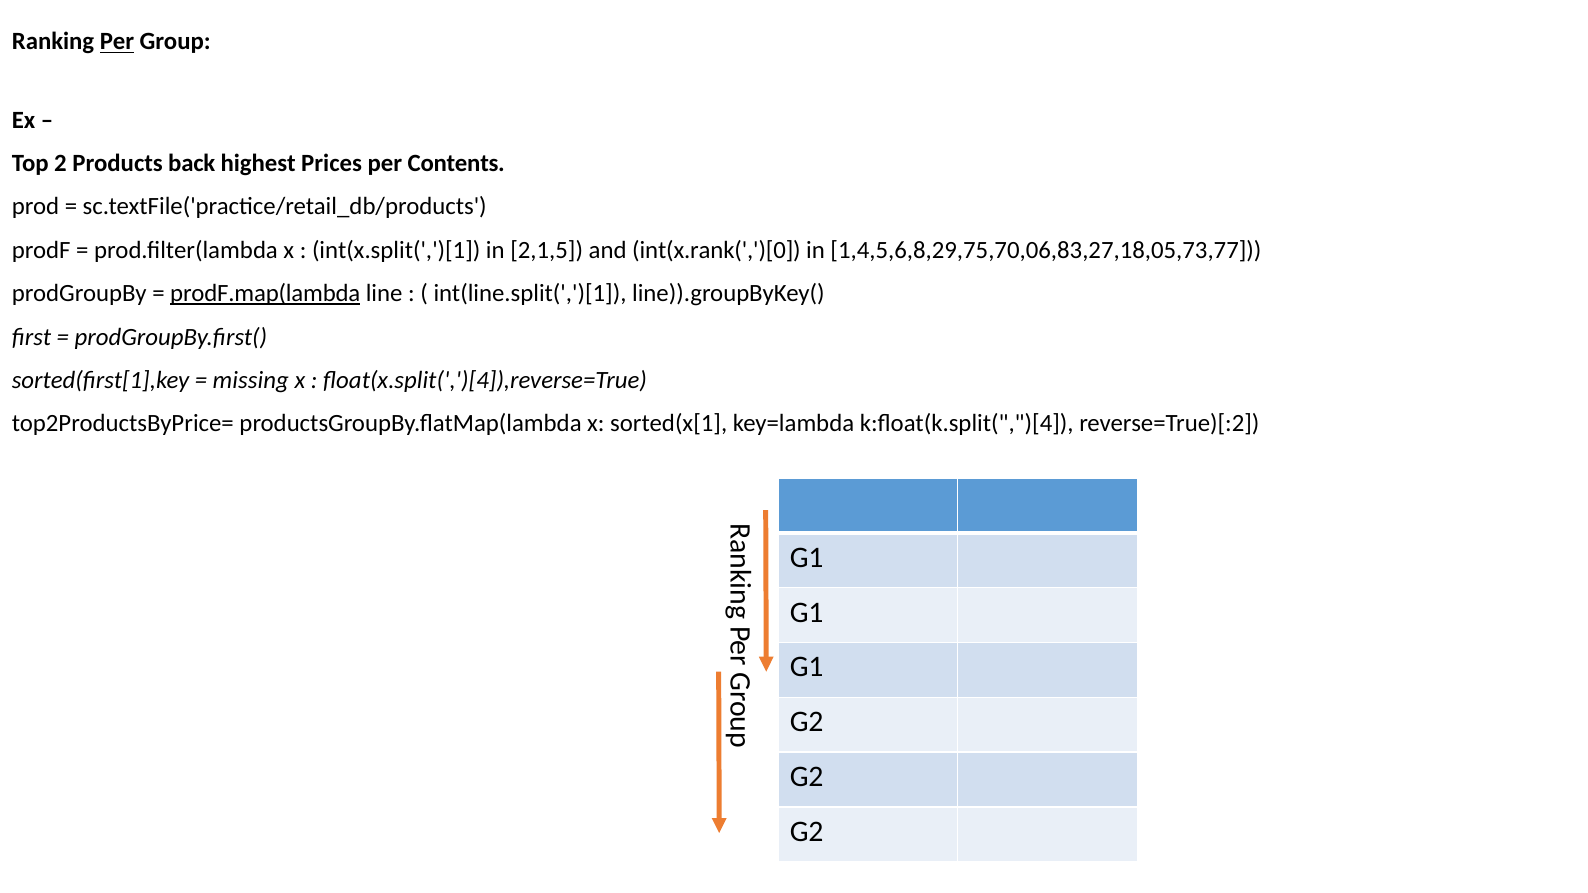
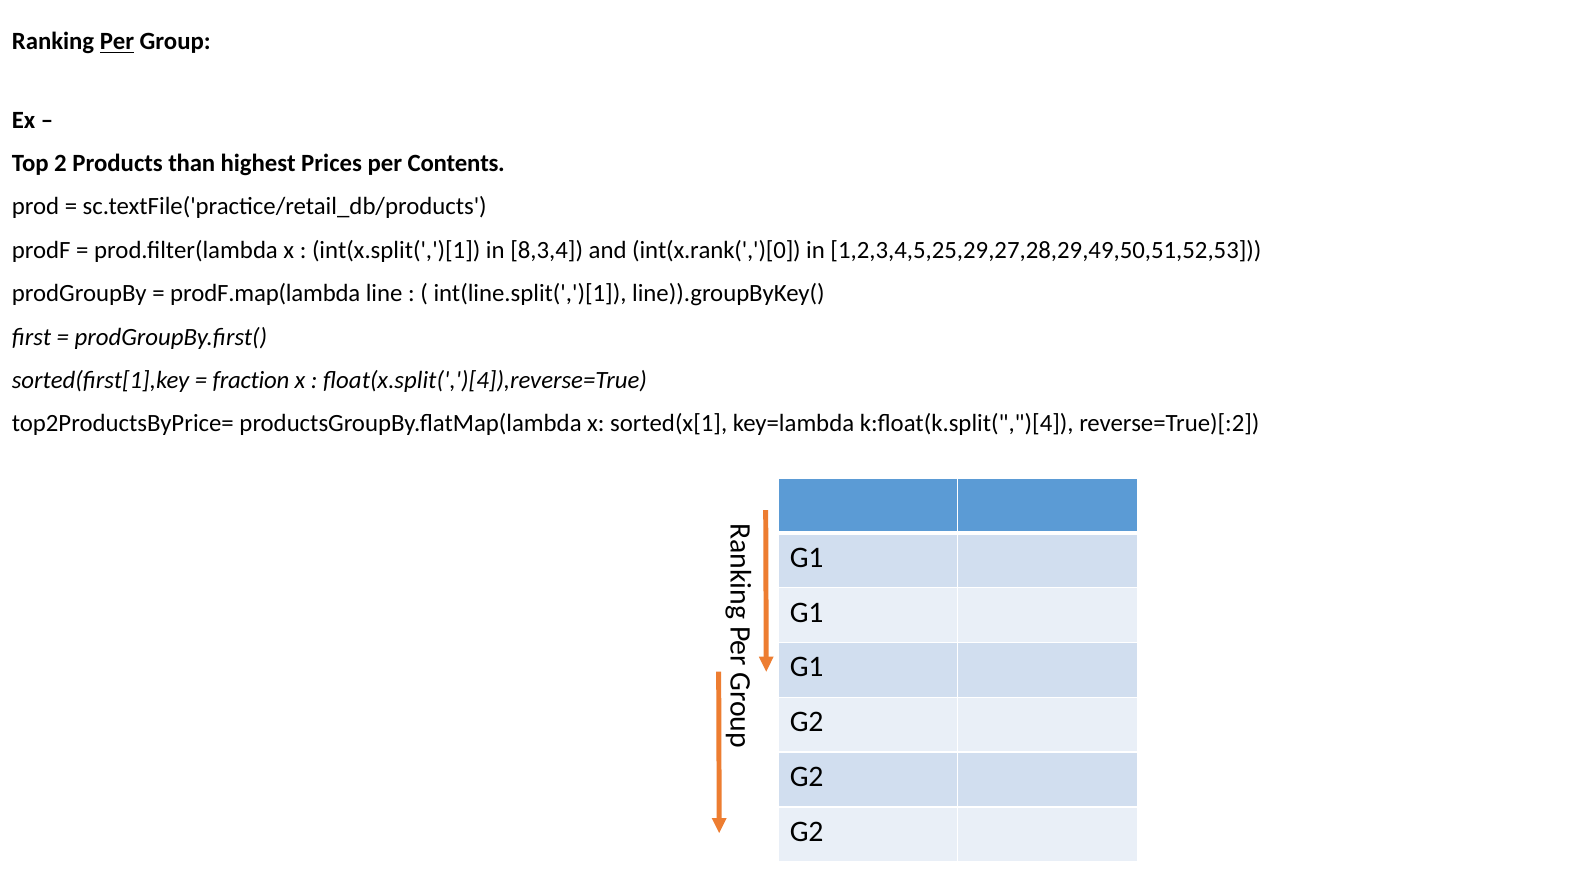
back: back -> than (192, 163)
2,1,5: 2,1,5 -> 8,3,4 (547, 250)
1,4,5,6,8,29,75,70,06,83,27,18,05,73,77: 1,4,5,6,8,29,75,70,06,83,27,18,05,73,77 -> 1,2,3,4,5,25,29,27,28,29,49,50,51,52,53 (1046, 250)
prodF.map(lambda underline: present -> none (265, 294)
missing: missing -> fraction (251, 380)
